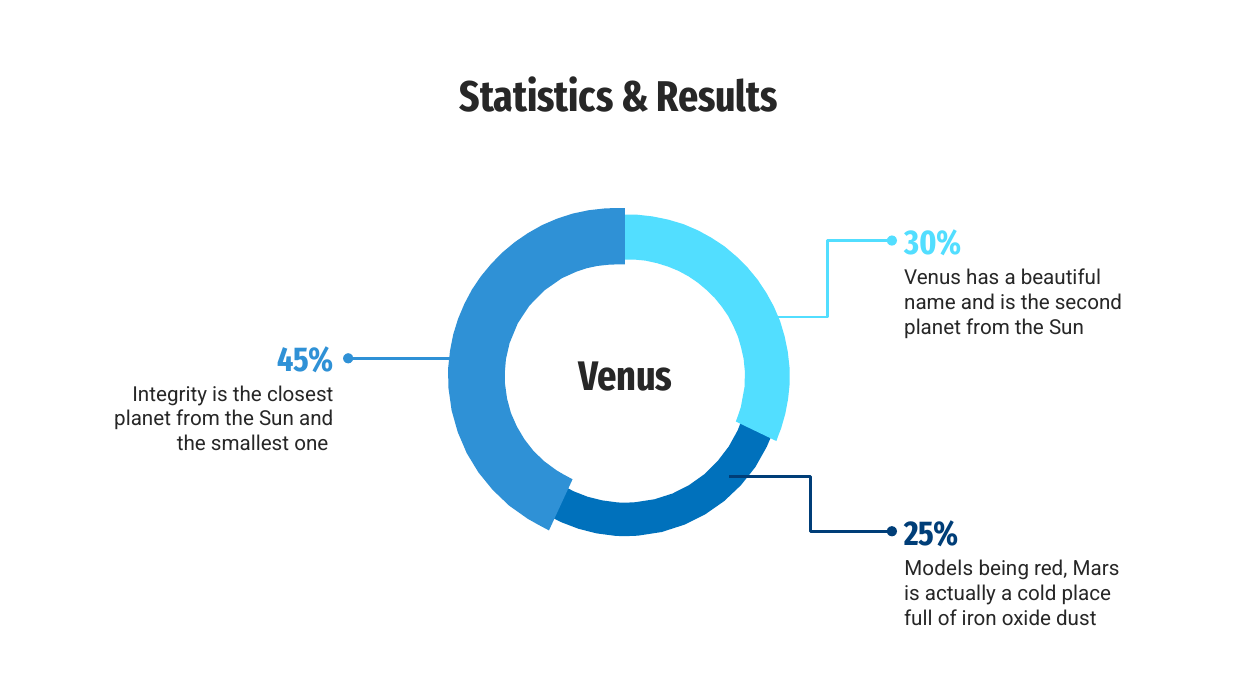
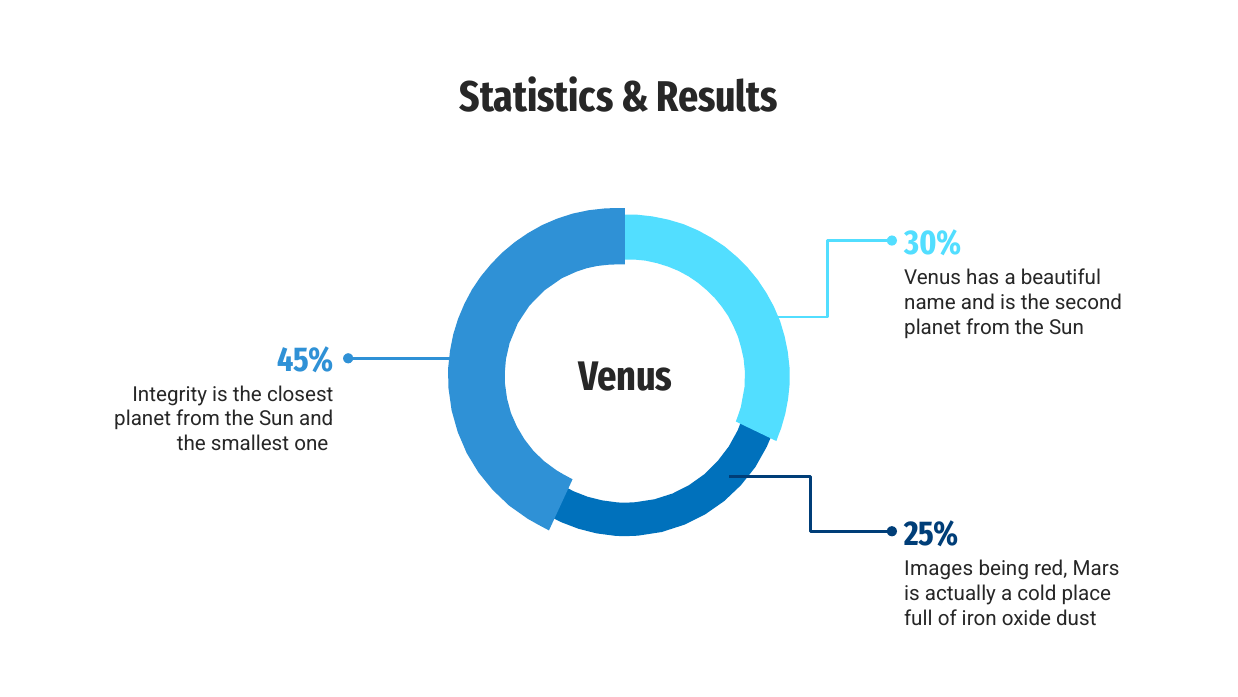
Models: Models -> Images (939, 568)
